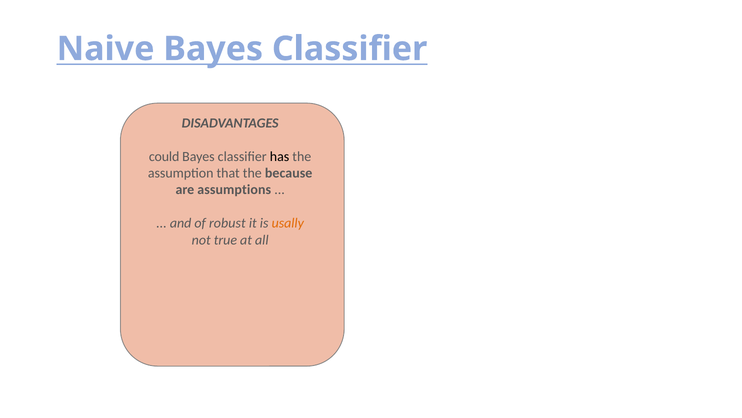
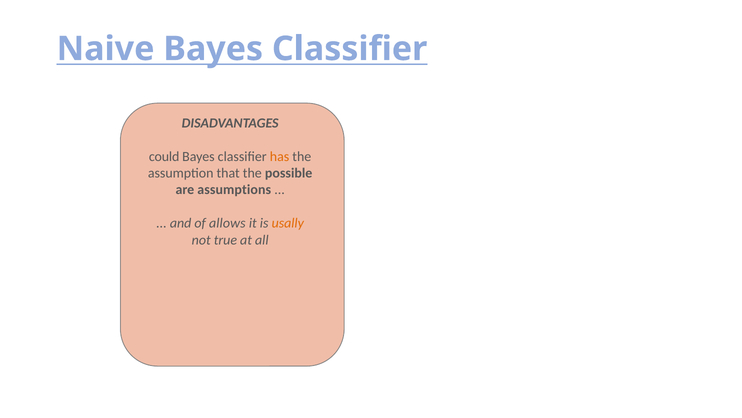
has colour: black -> orange (280, 156)
because: because -> possible (289, 173)
robust: robust -> allows (227, 223)
